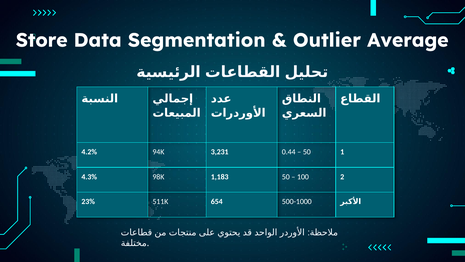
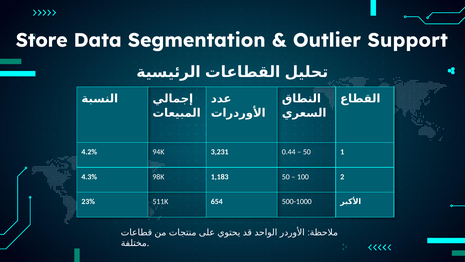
Average: Average -> Support (408, 40)
